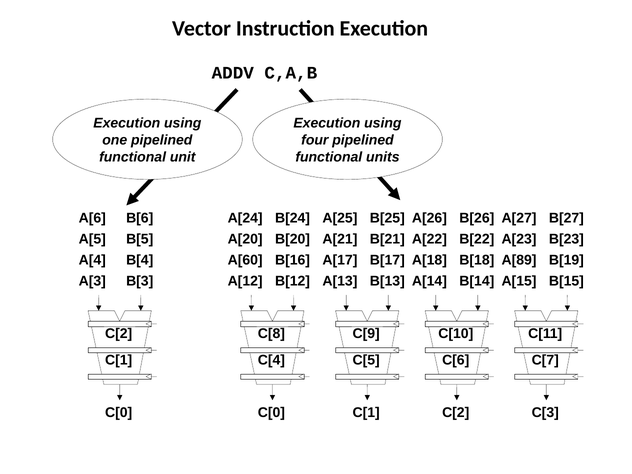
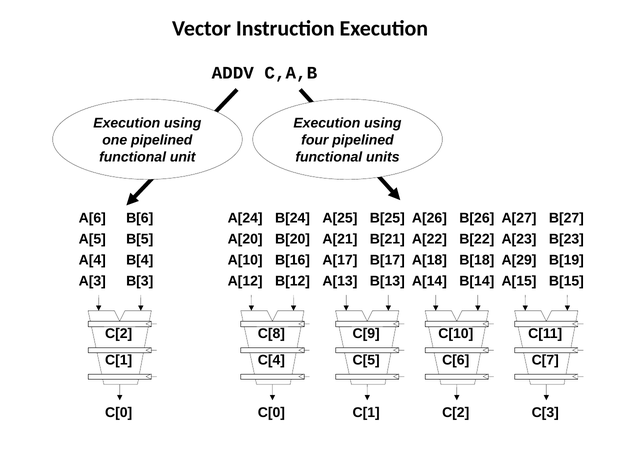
A[60: A[60 -> A[10 (245, 260)
A[89: A[89 -> A[29 (519, 260)
